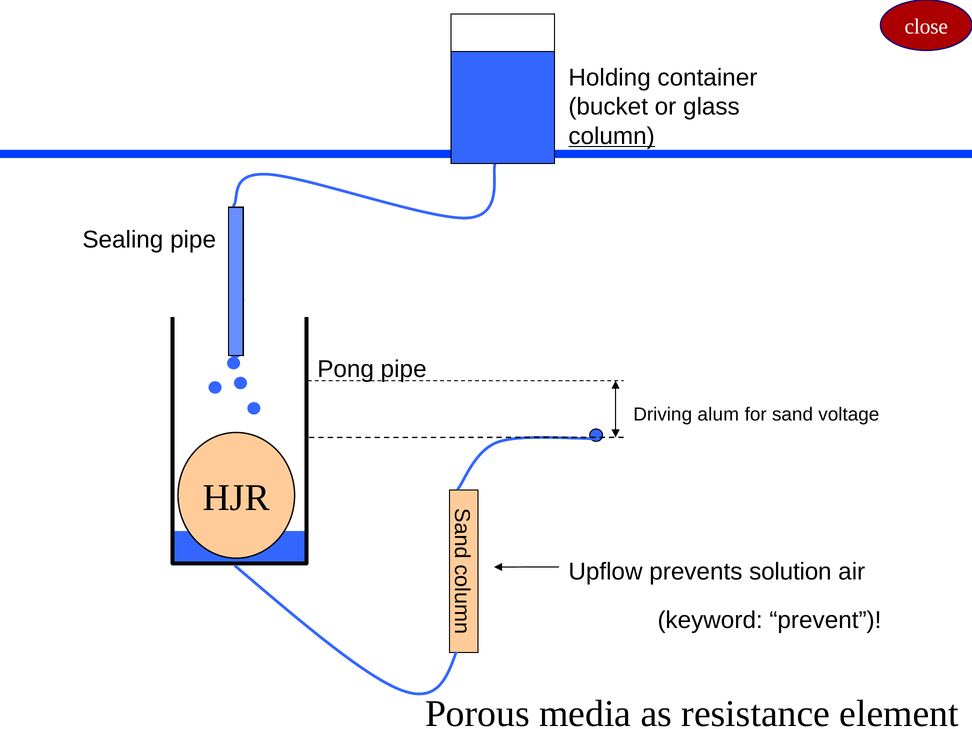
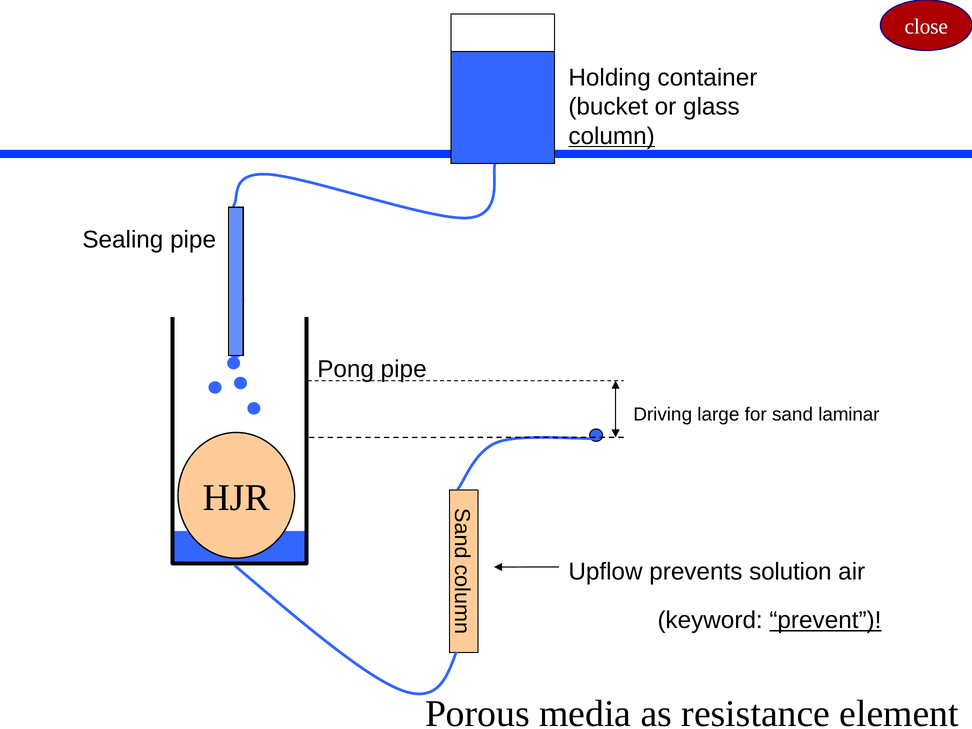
alum: alum -> large (718, 414)
voltage: voltage -> laminar (849, 414)
prevent underline: none -> present (825, 620)
